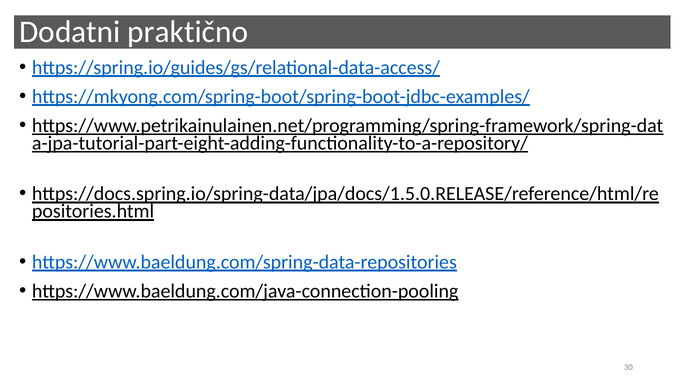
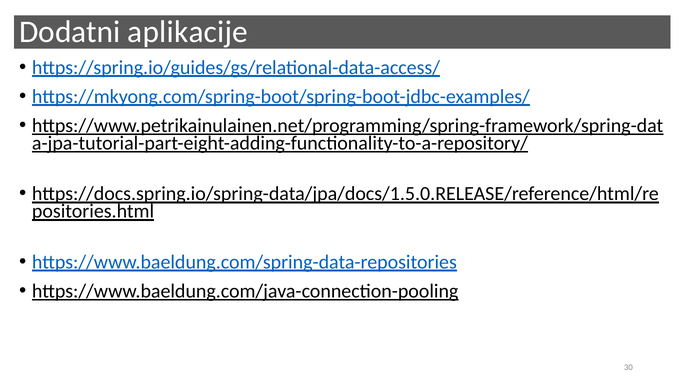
praktično: praktično -> aplikacije (188, 32)
